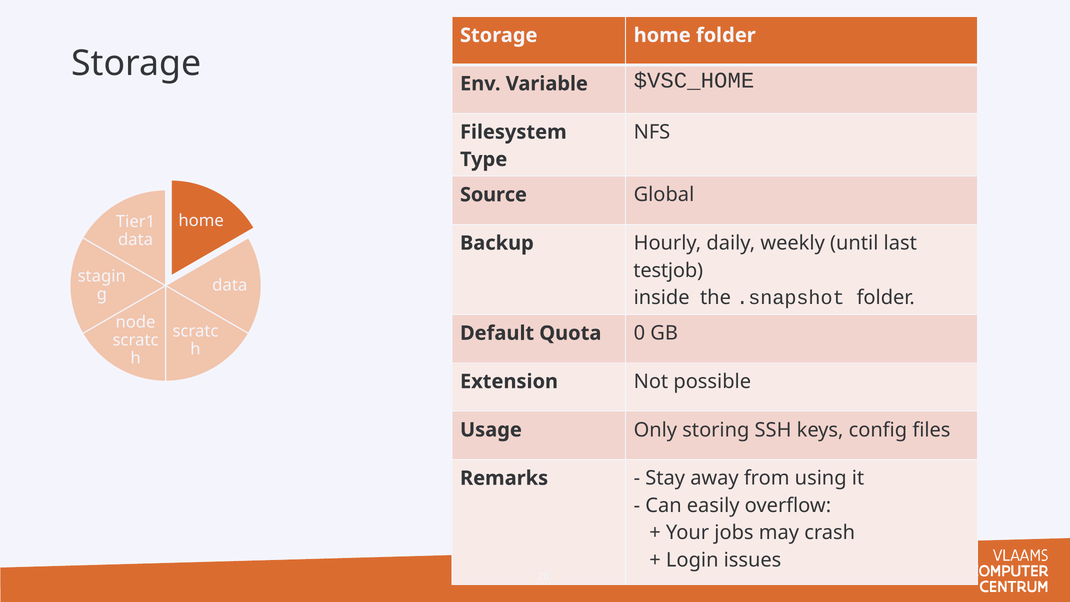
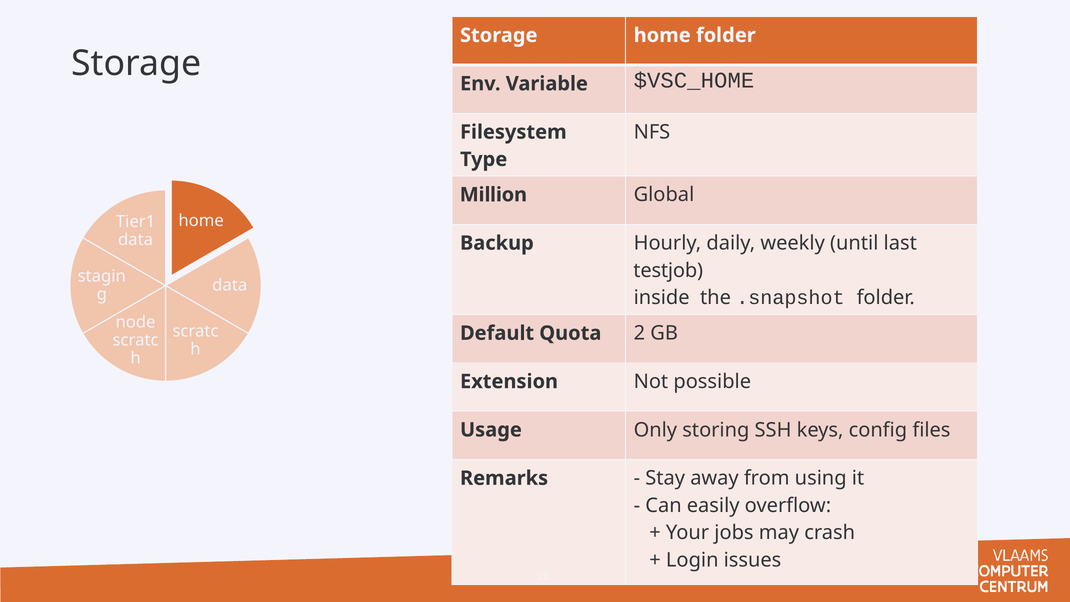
Source: Source -> Million (493, 195)
0: 0 -> 2 (639, 333)
